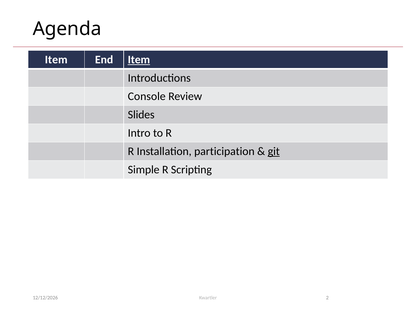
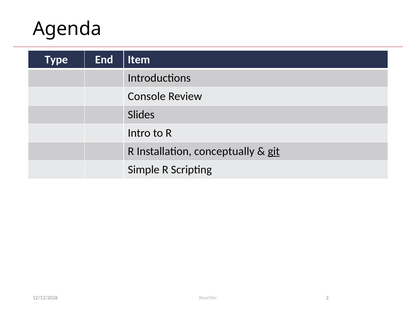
Item: Item -> Type (56, 60)
Item underline: present -> none (139, 60)
participation: participation -> conceptually (224, 151)
